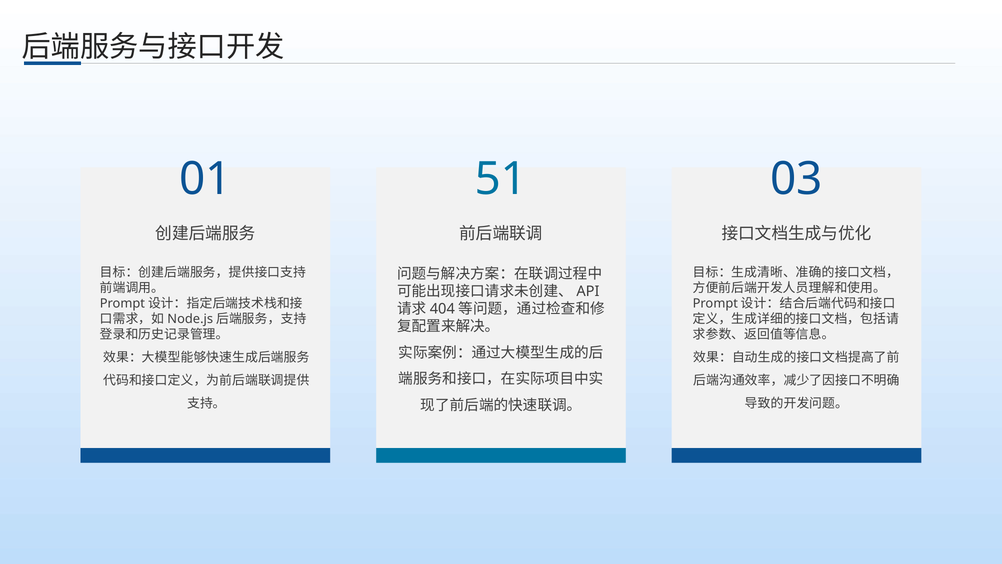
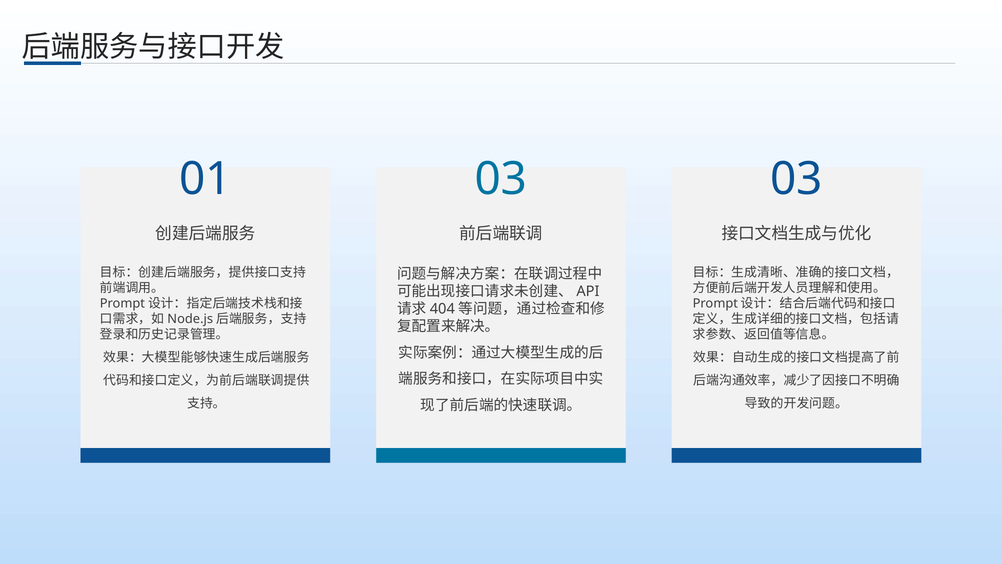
01 51: 51 -> 03 (501, 179)
